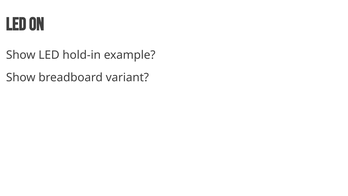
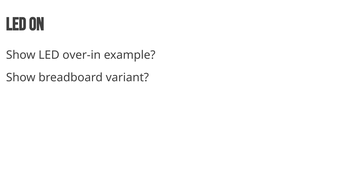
hold-in: hold-in -> over-in (82, 55)
